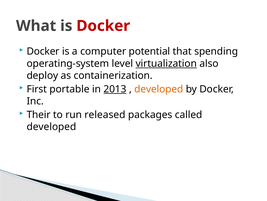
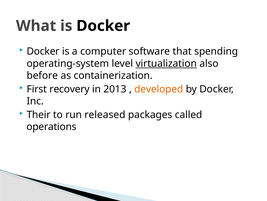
Docker colour: red -> black (103, 26)
potential: potential -> software (149, 51)
deploy: deploy -> before (42, 75)
portable: portable -> recovery (70, 89)
2013 underline: present -> none (115, 89)
developed: developed -> operations (52, 126)
